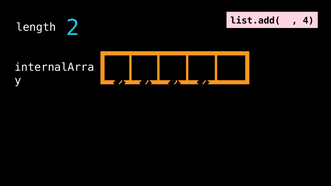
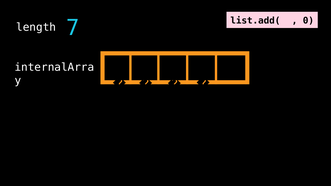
4: 4 -> 0 (308, 21)
2: 2 -> 7 (73, 28)
